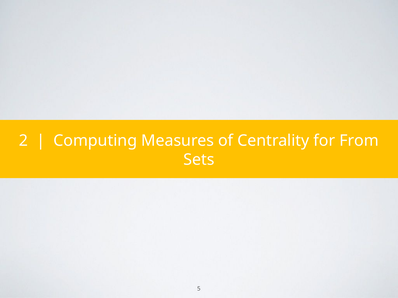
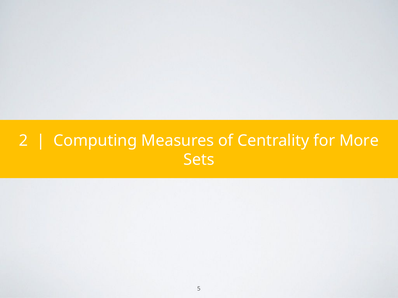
From: From -> More (359, 141)
